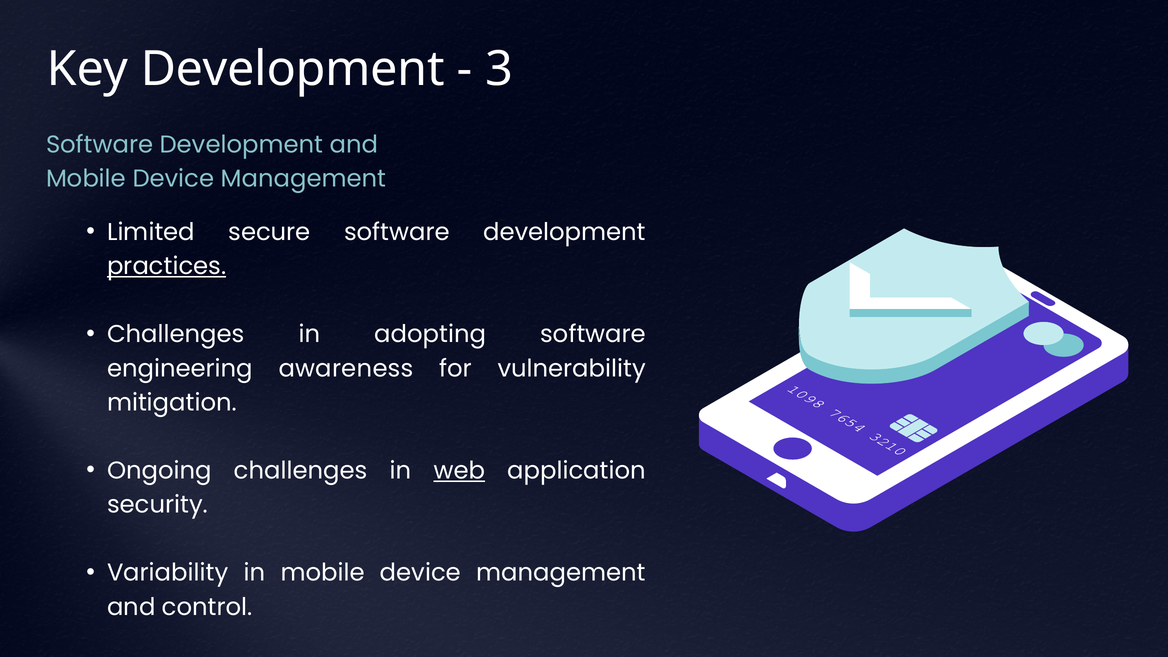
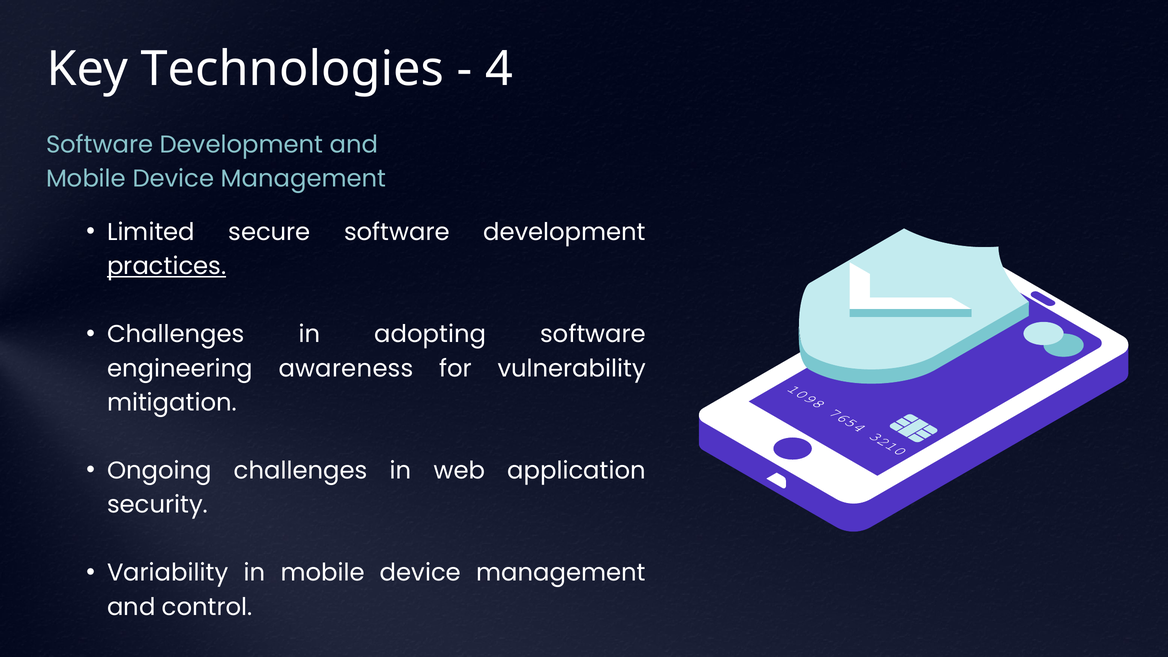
Key Development: Development -> Technologies (292, 69)
3: 3 -> 4 (499, 69)
web underline: present -> none (459, 471)
